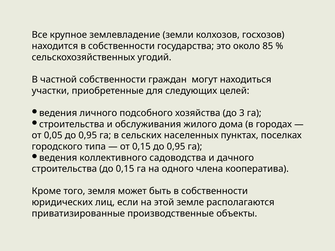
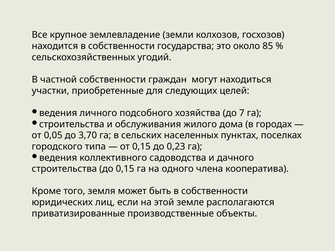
3: 3 -> 7 (242, 113)
0,05 до 0,95: 0,95 -> 3,70 (88, 136)
0,15 до 0,95: 0,95 -> 0,23 (176, 147)
